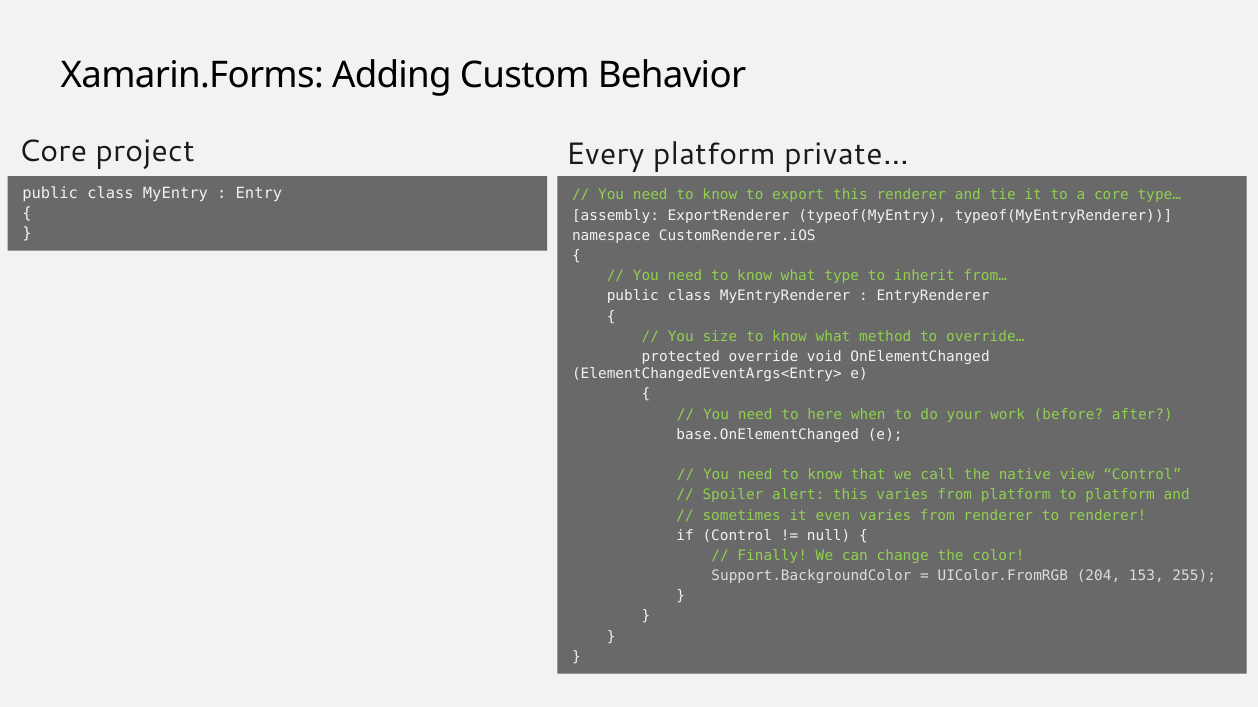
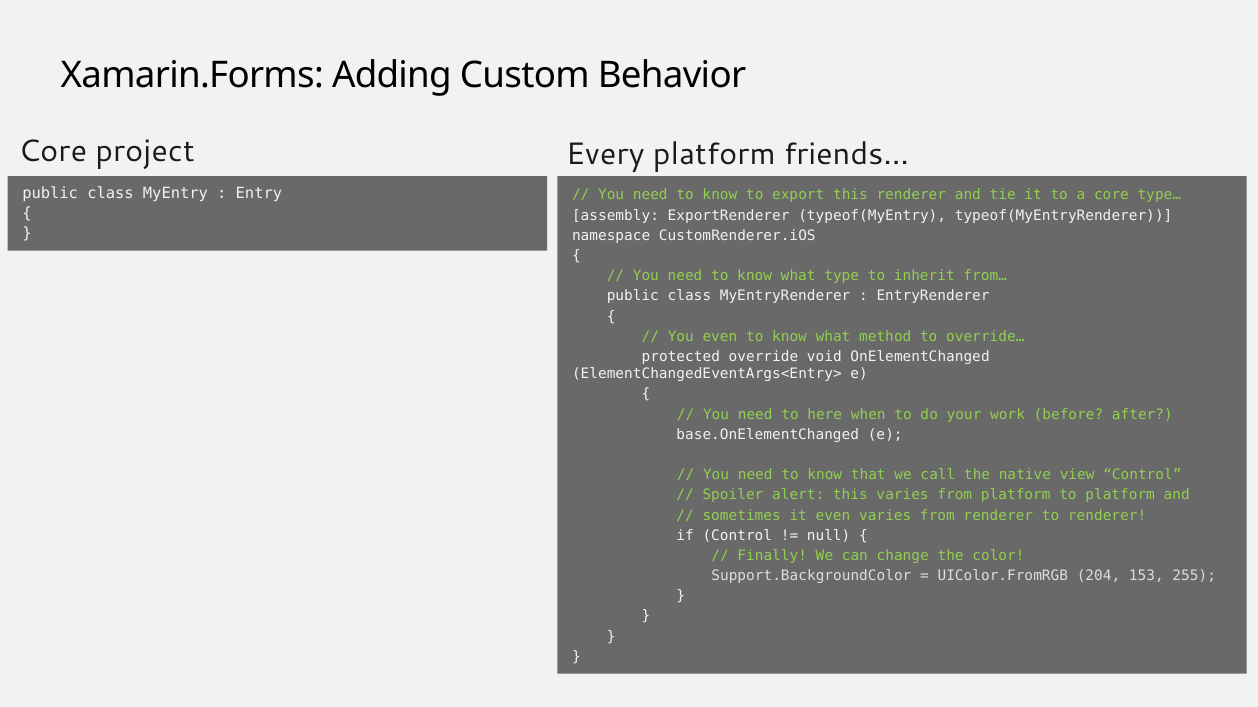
private…: private… -> friends… (847, 154)
You size: size -> even (720, 337)
